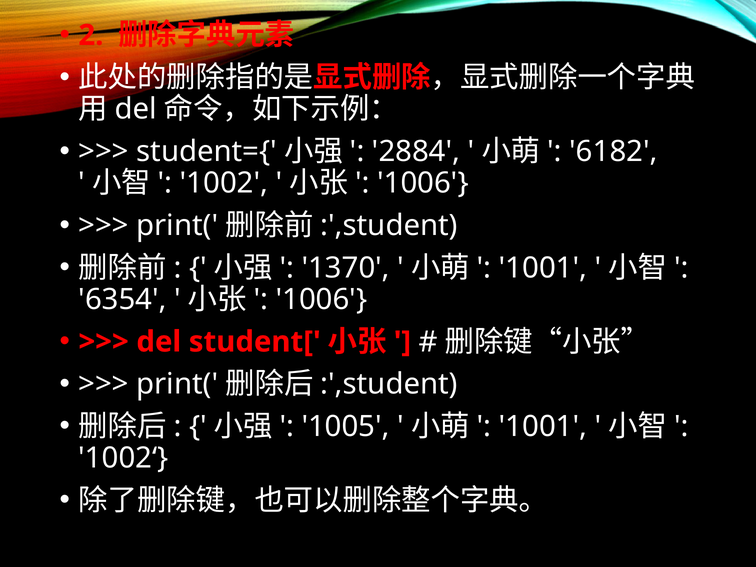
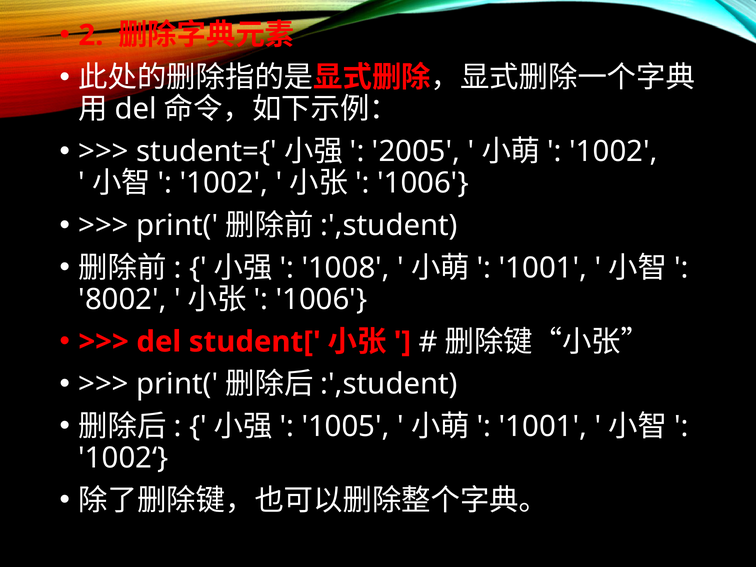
2884: 2884 -> 2005 (416, 152)
6182: 6182 -> 1002 (613, 152)
1370: 1370 -> 1008 (346, 268)
6354: 6354 -> 8002 (123, 300)
